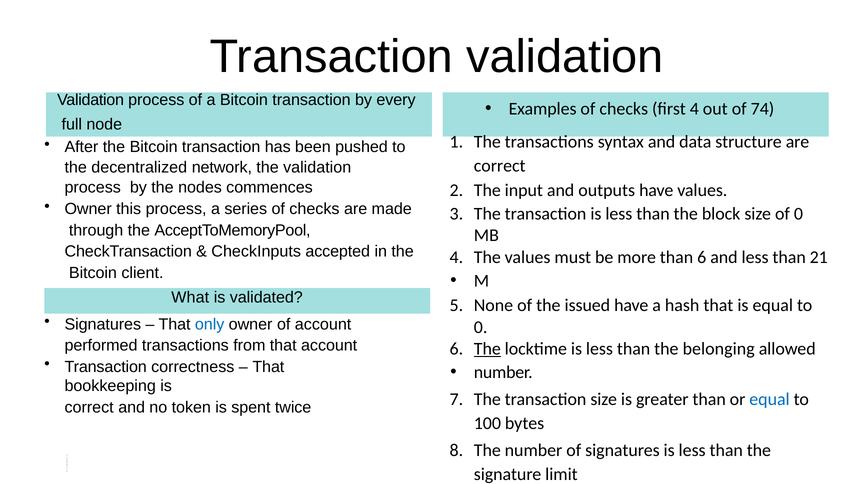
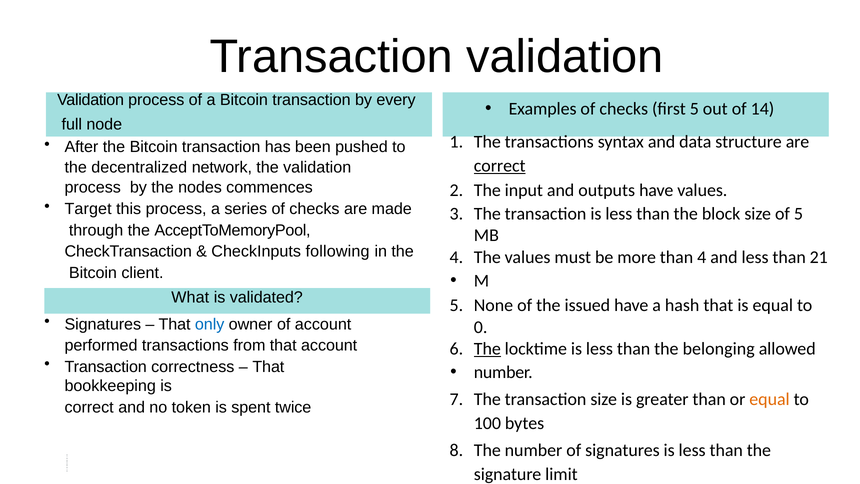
first 4: 4 -> 5 (694, 109)
74: 74 -> 14 (762, 109)
correct underline: none -> present (500, 166)
Owner: Owner -> Target (88, 209)
of 0: 0 -> 5 (798, 214)
accepted: accepted -> following (338, 251)
than 6: 6 -> 4 (702, 257)
equal colour: blue -> orange (770, 399)
